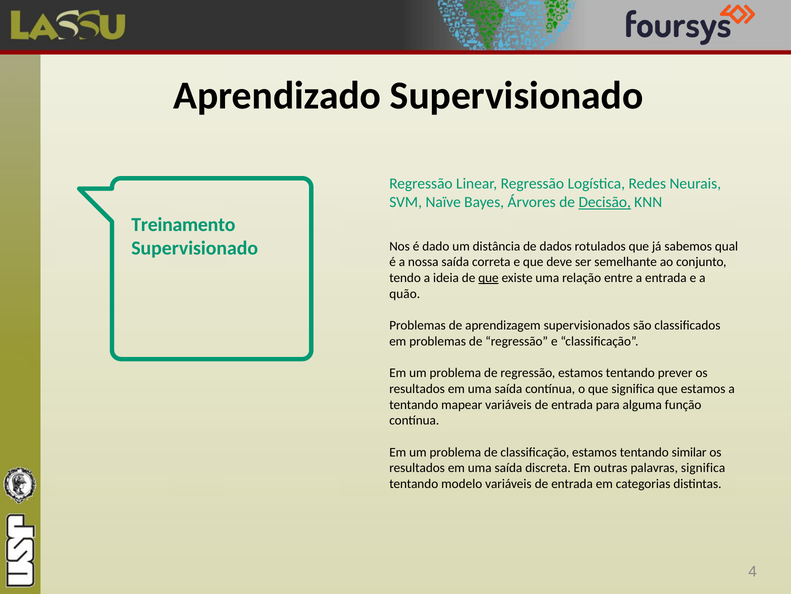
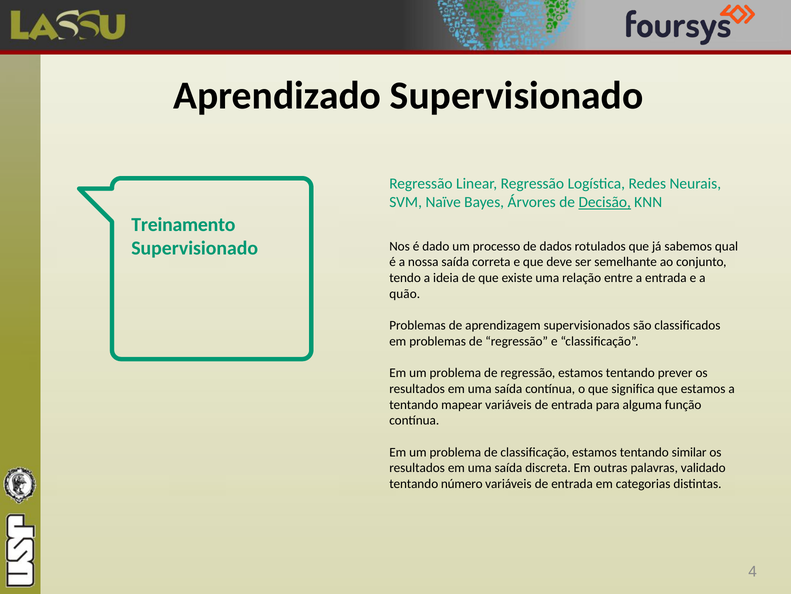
distância: distância -> processo (496, 246)
que underline: present -> none (488, 278)
palavras significa: significa -> validado (703, 467)
modelo: modelo -> número (462, 483)
